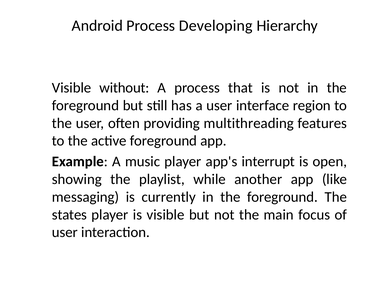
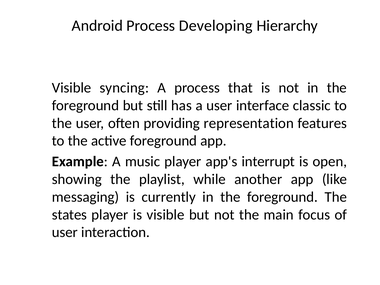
without: without -> syncing (124, 88)
region: region -> classic (312, 105)
multithreading: multithreading -> representation (249, 123)
